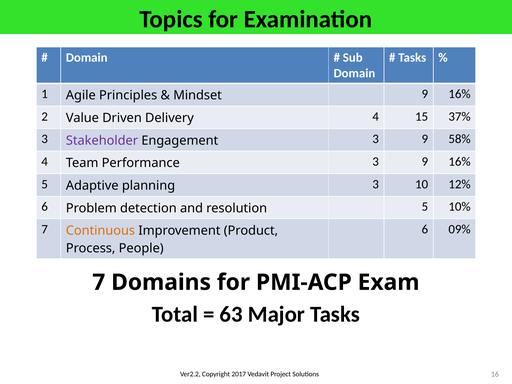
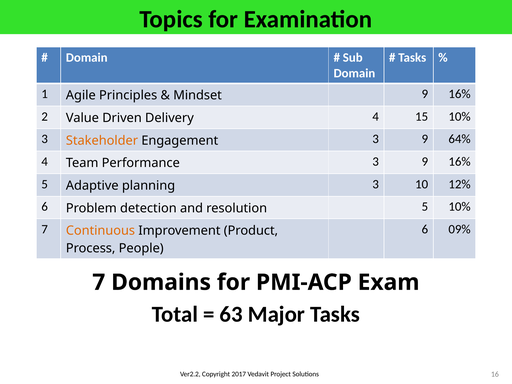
15 37%: 37% -> 10% (460, 117)
Stakeholder colour: purple -> orange (102, 141)
58%: 58% -> 64% (460, 139)
